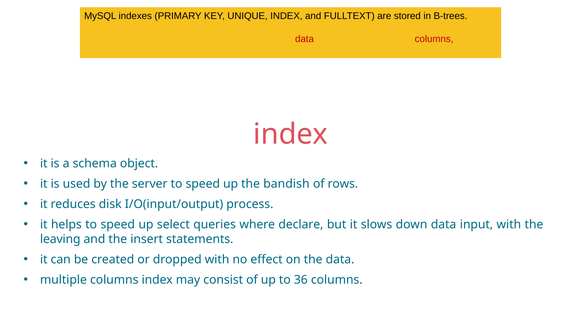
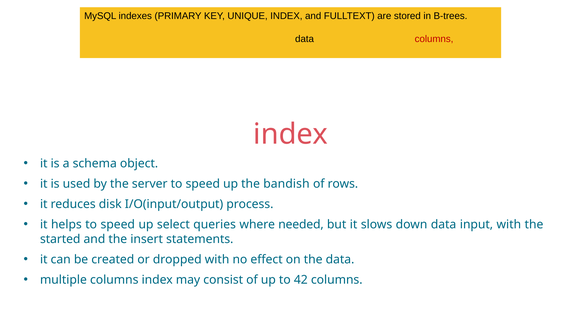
data colour: red -> black (305, 39)
declare: declare -> needed (301, 224)
leaving: leaving -> started (60, 239)
36: 36 -> 42 (301, 280)
